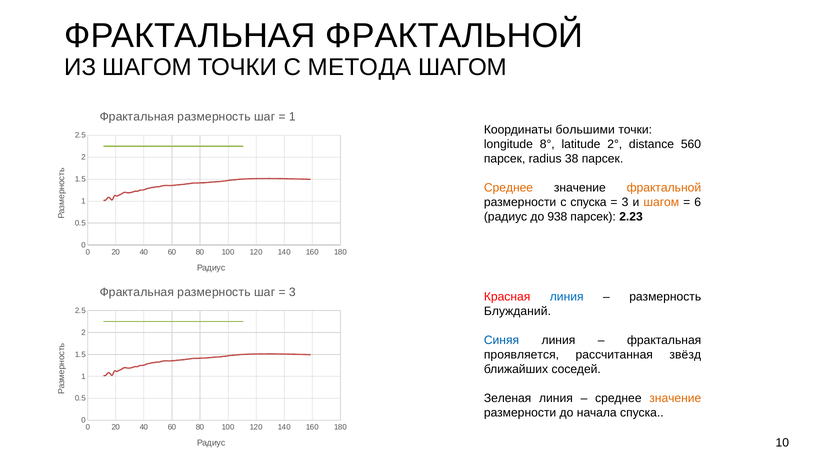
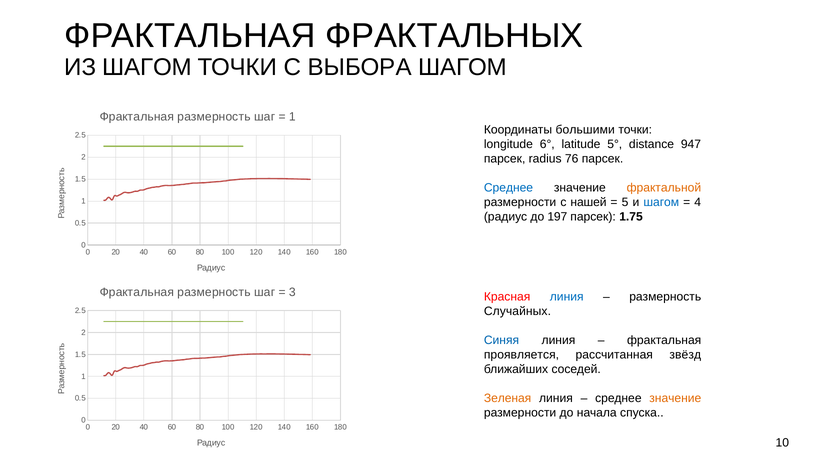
ФРАКТАЛЬНАЯ ФРАКТАЛЬНОЙ: ФРАКТАЛЬНОЙ -> ФРАКТАЛЬНЫХ (454, 36)
МЕТОДА: МЕТОДА -> ВЫБОРА (360, 67)
8°: 8° -> 6° (547, 144)
2°: 2° -> 5° (615, 144)
560: 560 -> 947 (691, 144)
38: 38 -> 76 (572, 159)
Среднее colour: orange -> blue (508, 188)
с спуска: спуска -> нашей (588, 202)
3: 3 -> 5 (625, 202)
шагом colour: orange -> blue (661, 202)
6: 6 -> 4 (698, 202)
938: 938 -> 197 (557, 217)
2.23: 2.23 -> 1.75 (631, 217)
Блужданий: Блужданий -> Случайных (517, 311)
Зеленая colour: black -> orange (508, 398)
